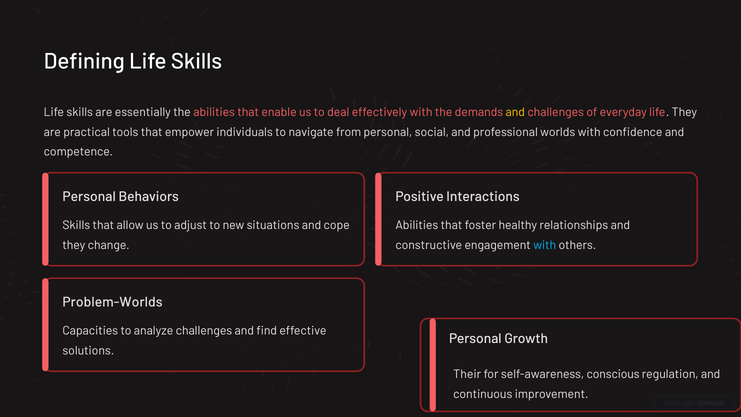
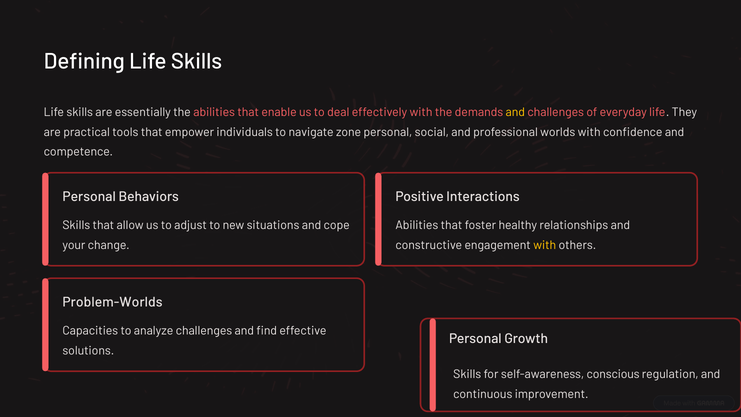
from: from -> zone (349, 132)
they: they -> your (74, 245)
with colour: light blue -> yellow (545, 245)
Their: Their -> Skills (467, 374)
